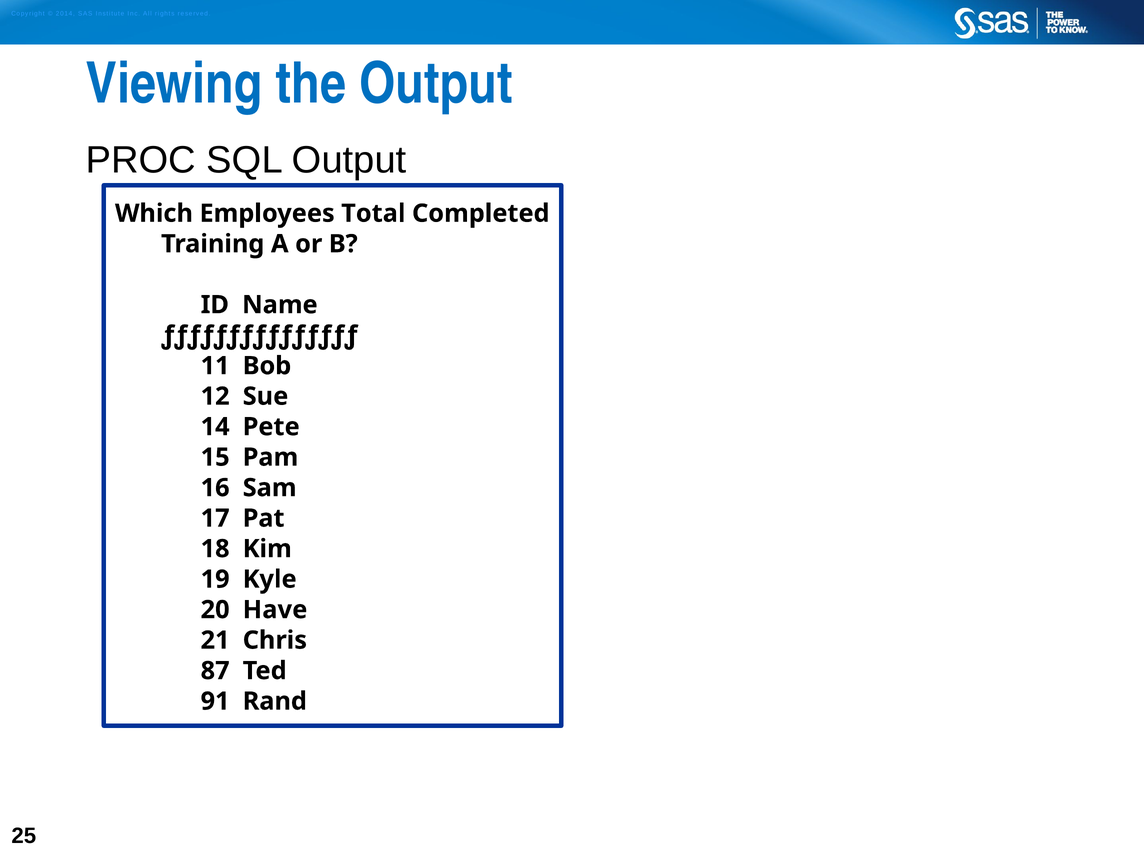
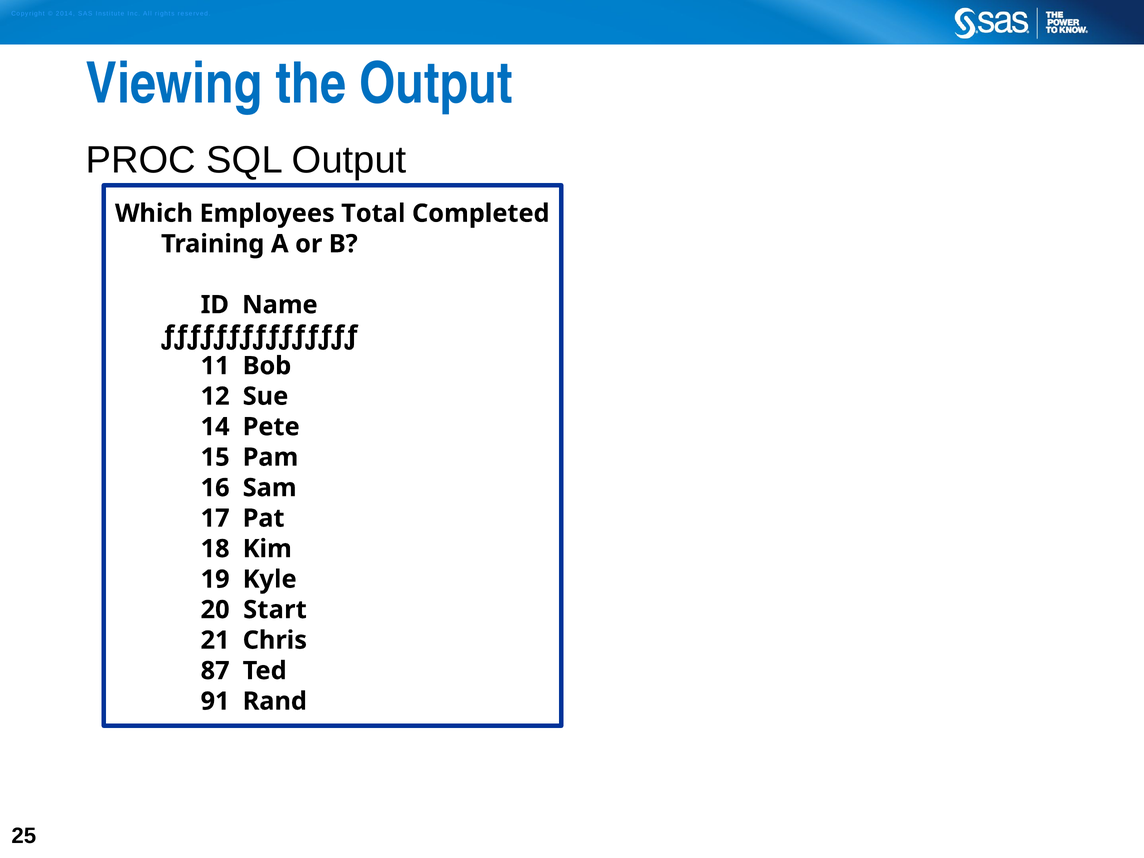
Have: Have -> Start (275, 610)
